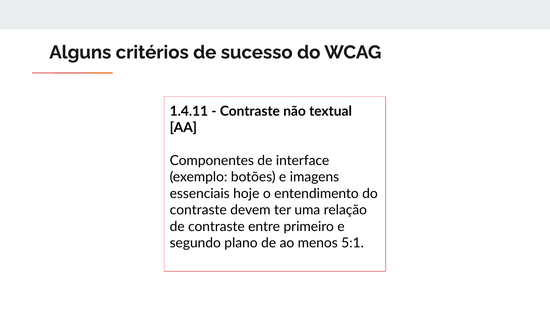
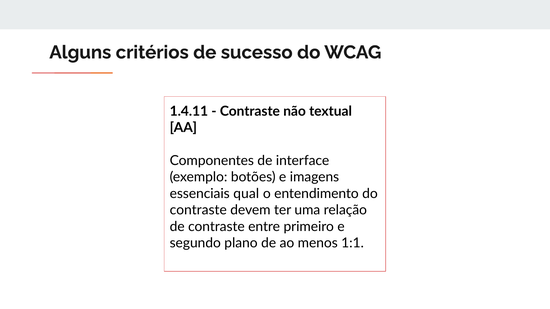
hoje: hoje -> qual (246, 194)
5:1: 5:1 -> 1:1 (353, 243)
